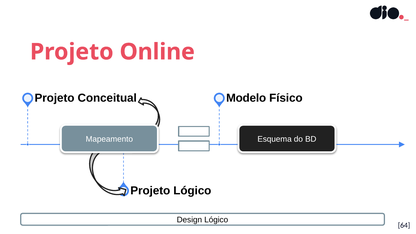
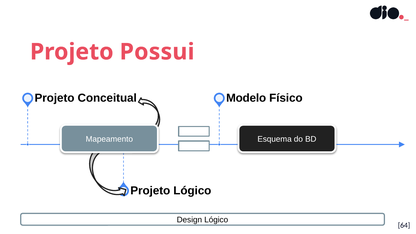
Online: Online -> Possui (157, 52)
